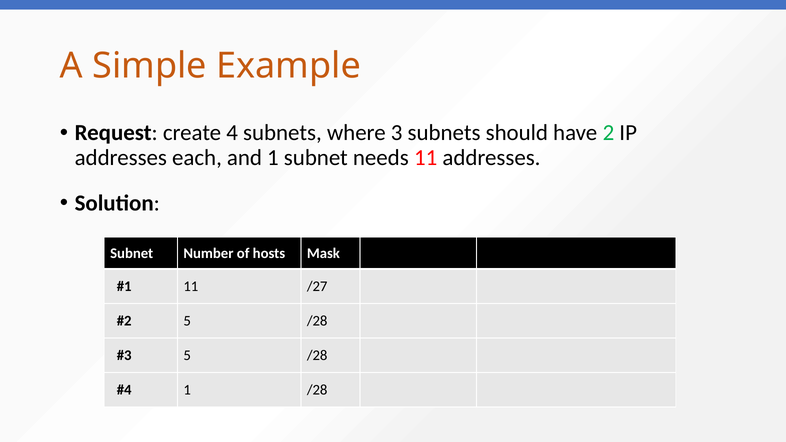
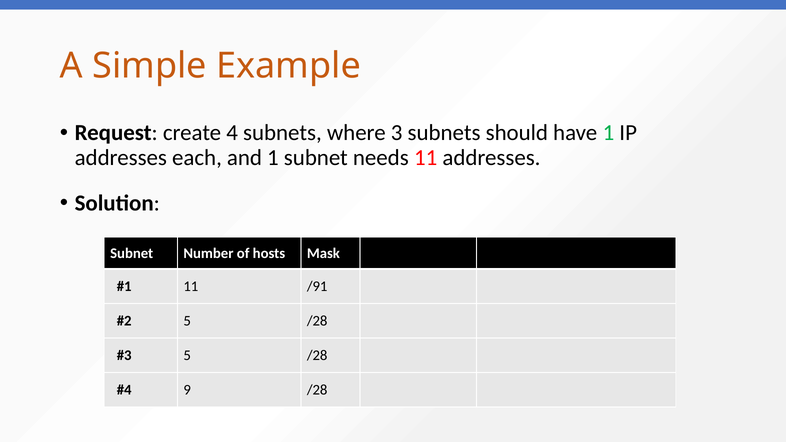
have 2: 2 -> 1 (608, 133)
/27: /27 -> /91 (317, 286)
1: 1 -> 9 (187, 390)
